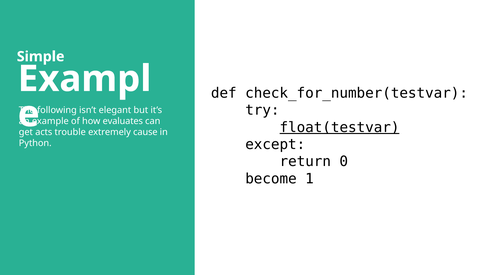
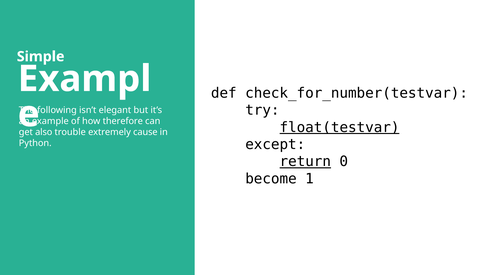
evaluates: evaluates -> therefore (123, 121)
acts: acts -> also (44, 132)
return underline: none -> present (305, 162)
